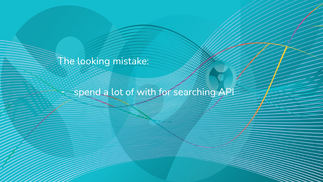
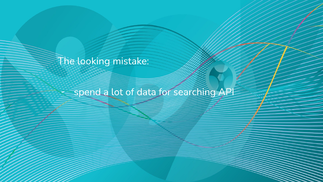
with: with -> data (146, 92)
